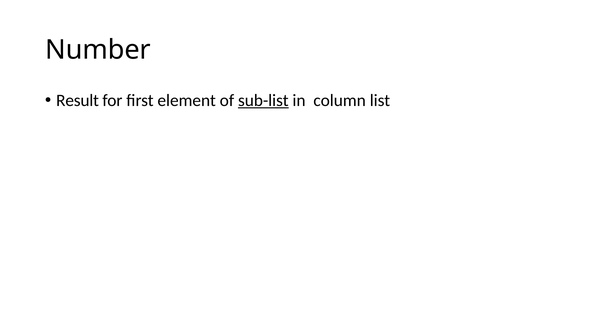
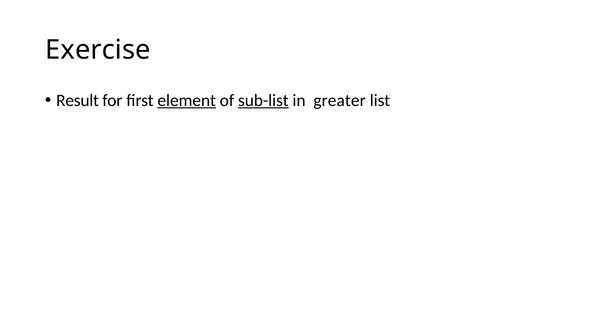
Number: Number -> Exercise (98, 50)
element underline: none -> present (187, 100)
column: column -> greater (340, 100)
